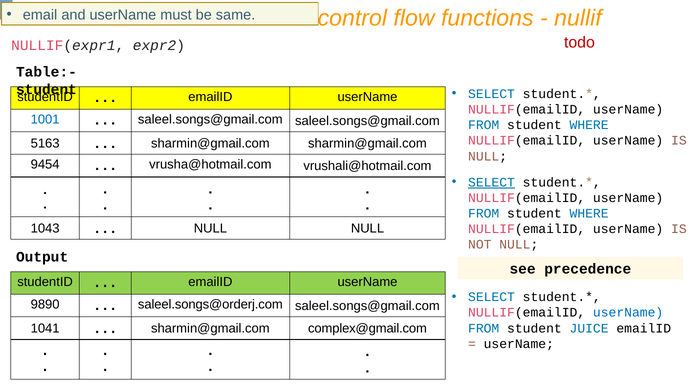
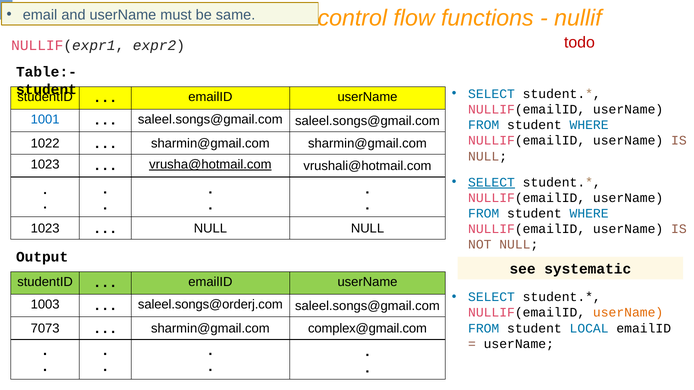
5163: 5163 -> 1022 (45, 143)
9454: 9454 -> 1023 (45, 165)
vrusha@hotmail.com underline: none -> present (210, 165)
1043: 1043 -> 1023 (45, 229)
precedence: precedence -> systematic (588, 269)
9890: 9890 -> 1003 (45, 305)
userName colour: blue -> orange (628, 313)
1041: 1041 -> 7073 (45, 329)
JUICE: JUICE -> LOCAL (589, 329)
